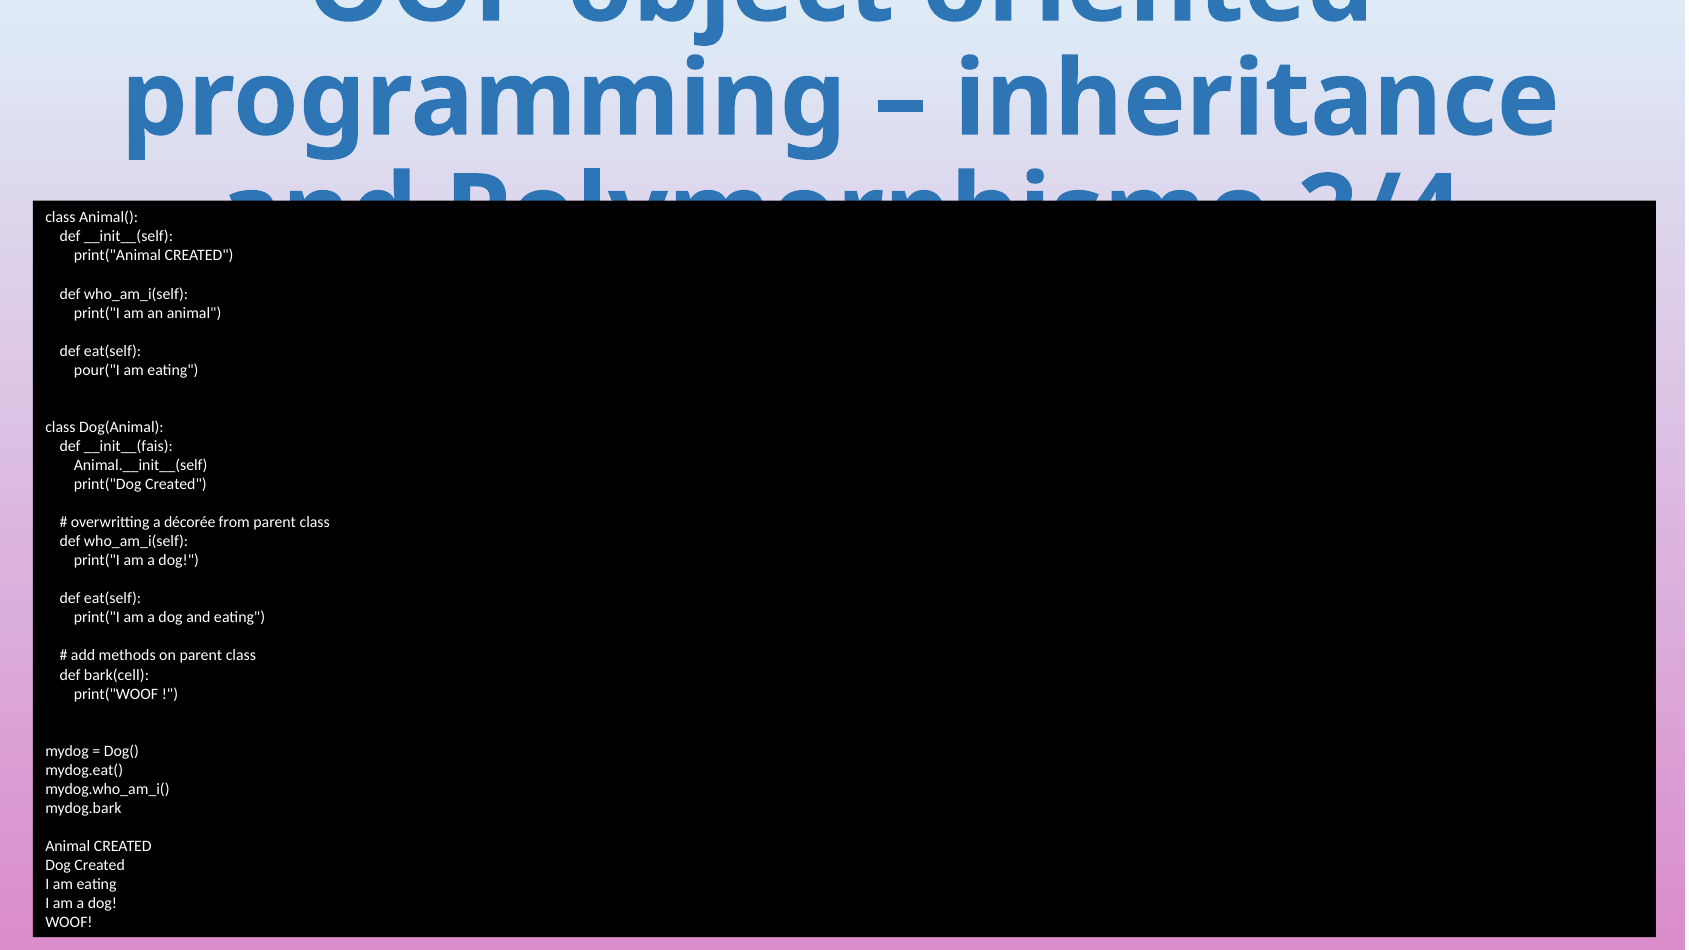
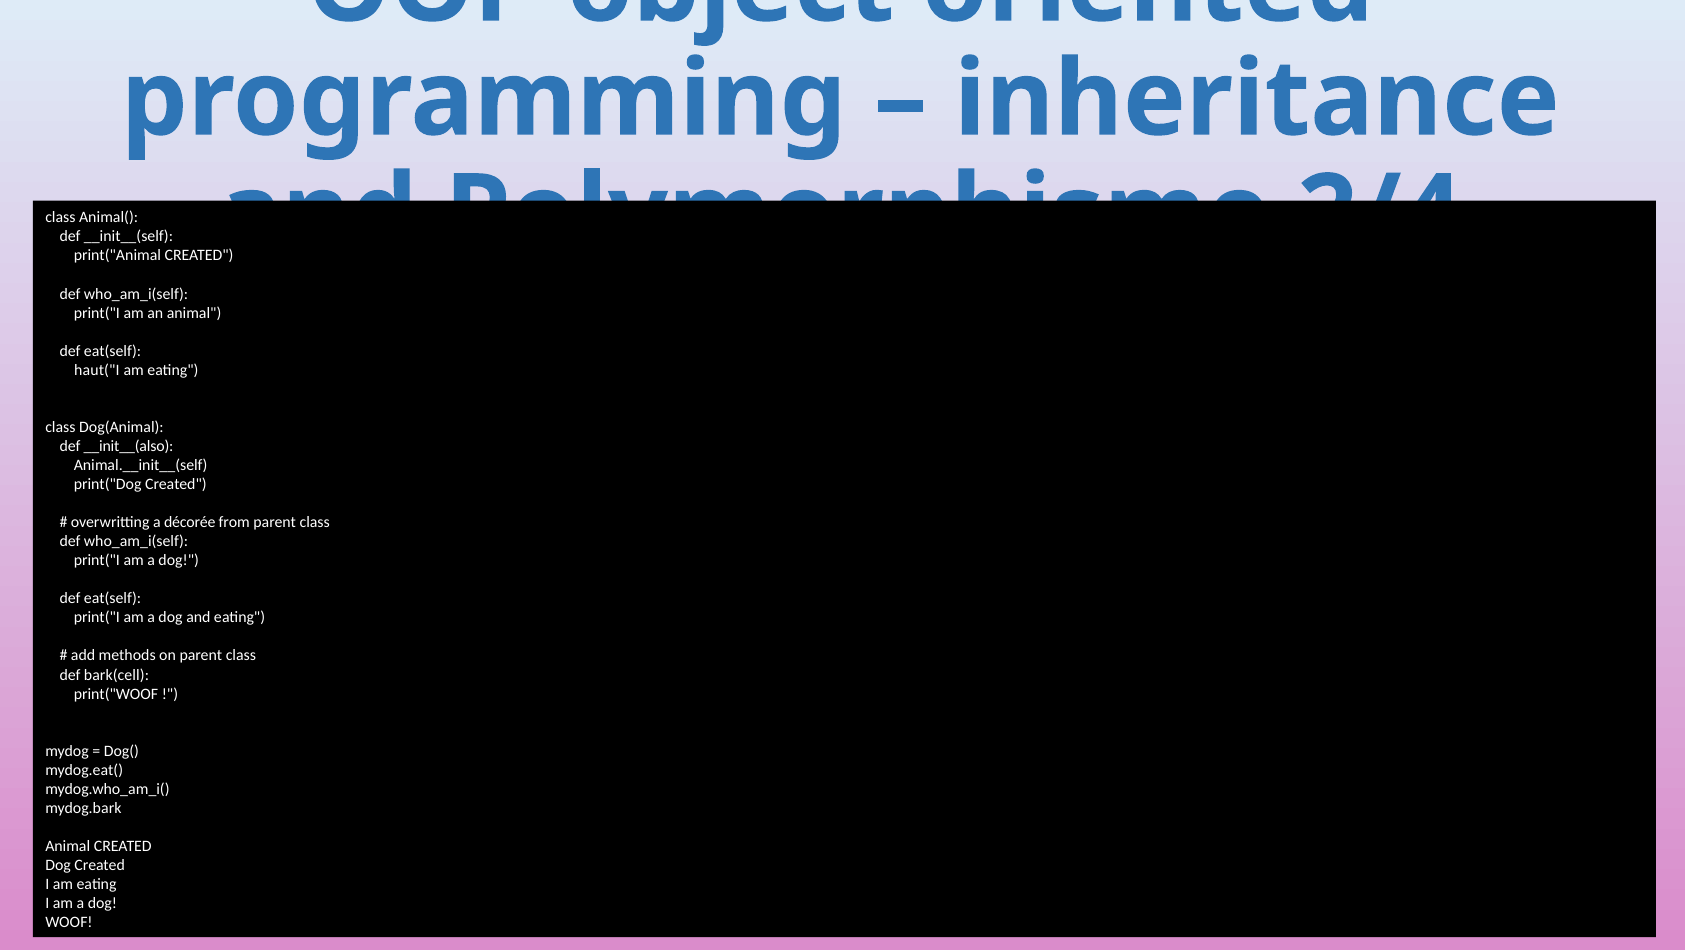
pour("I: pour("I -> haut("I (97, 370)
__init__(fais: __init__(fais -> __init__(also (129, 446)
